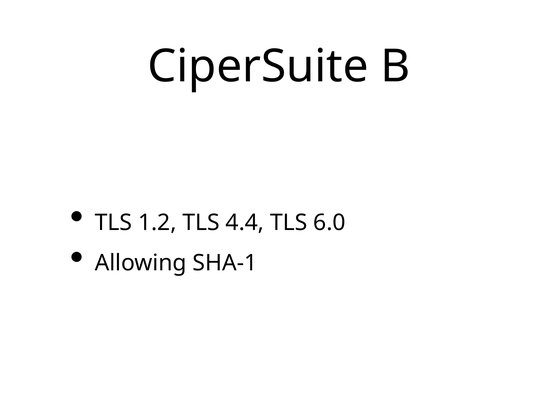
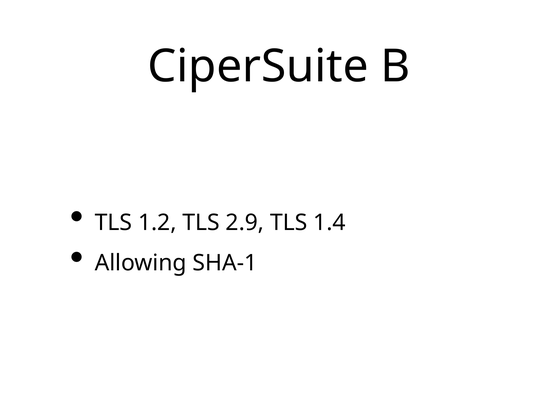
4.4: 4.4 -> 2.9 (245, 223)
6.0: 6.0 -> 1.4 (329, 223)
